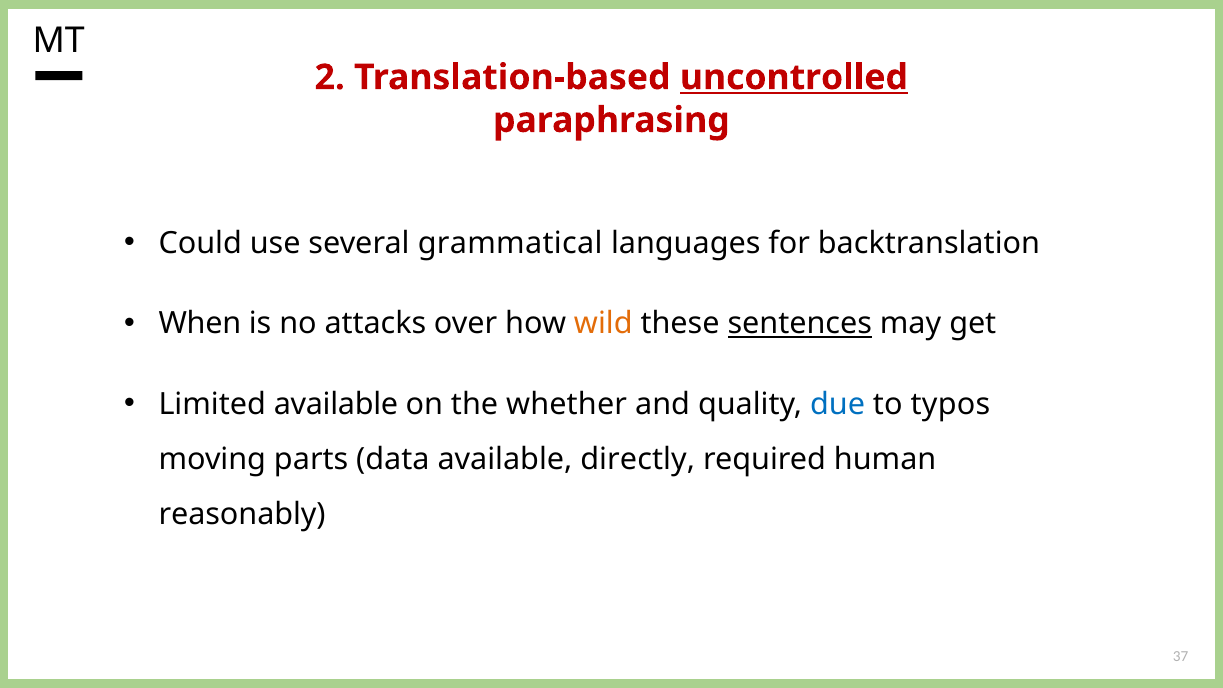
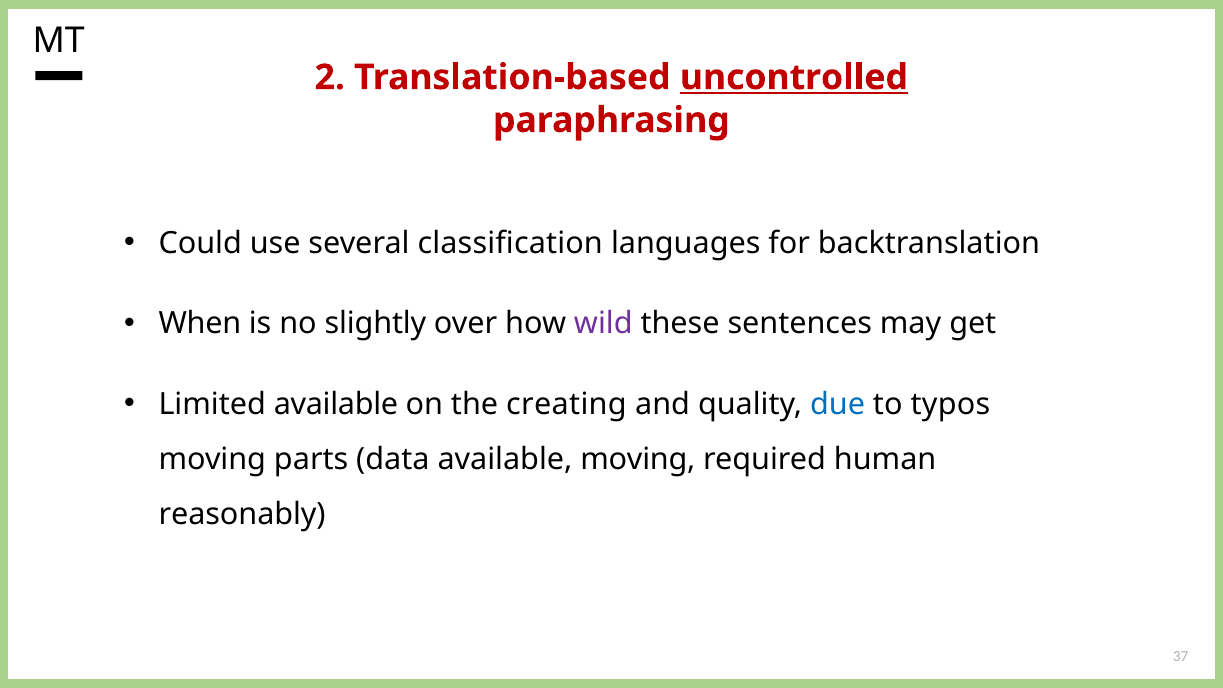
grammatical: grammatical -> classification (510, 243)
attacks: attacks -> slightly (375, 324)
wild colour: orange -> purple (603, 324)
sentences underline: present -> none (800, 324)
whether: whether -> creating (566, 404)
available directly: directly -> moving (638, 459)
